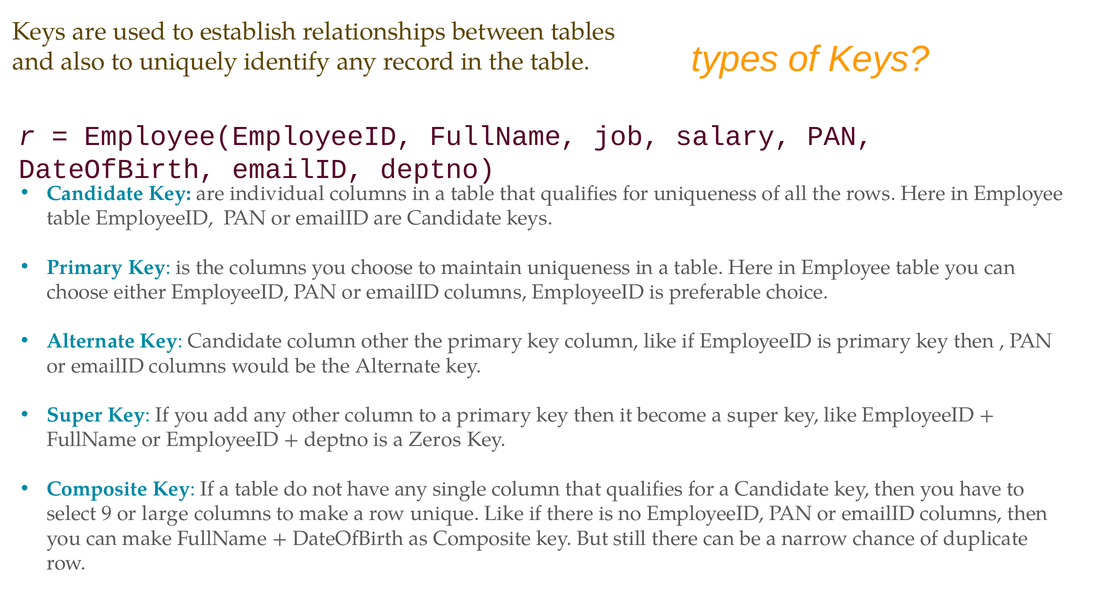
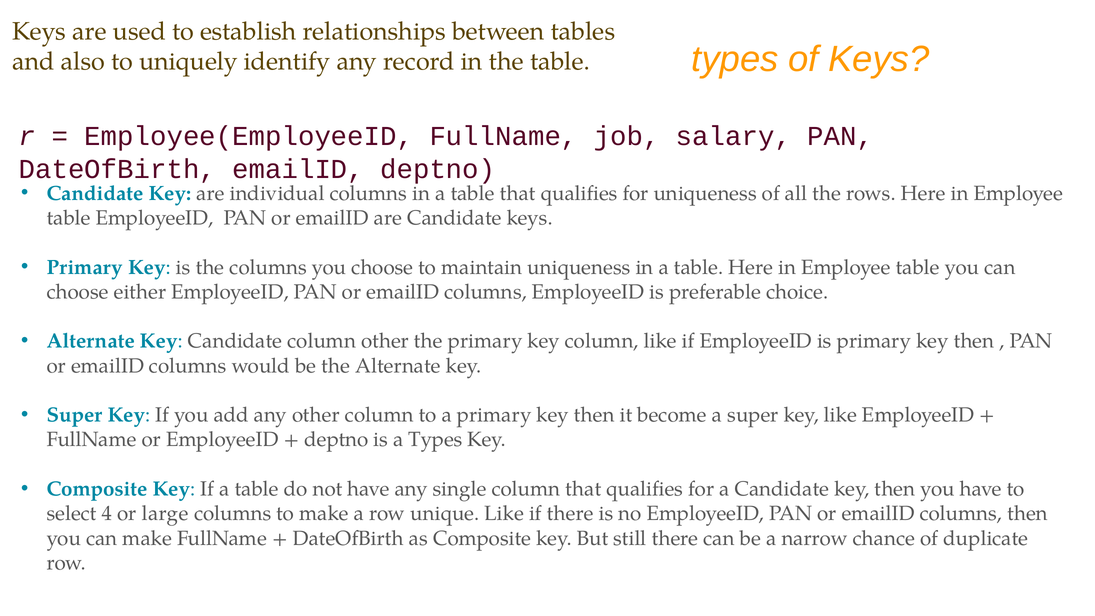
a Zeros: Zeros -> Types (435, 440)
9: 9 -> 4 (107, 514)
